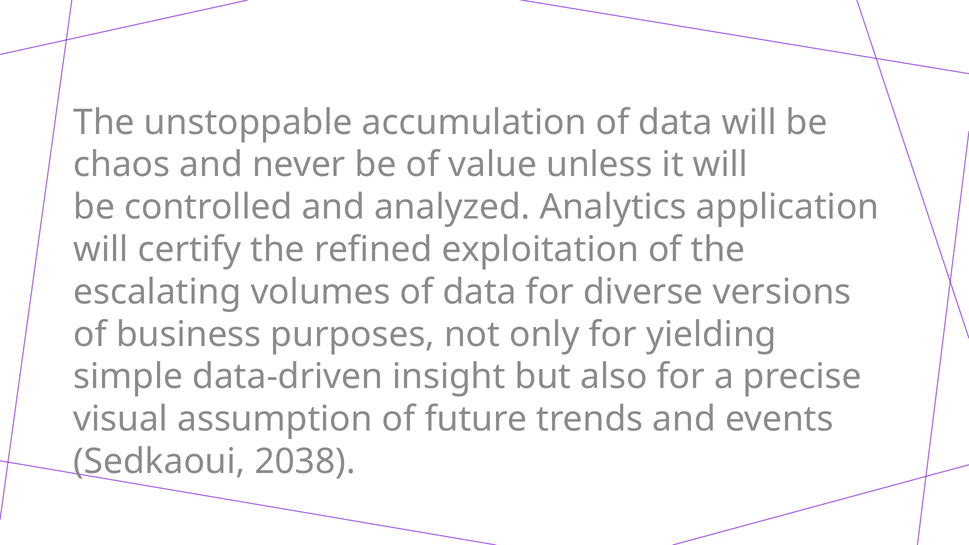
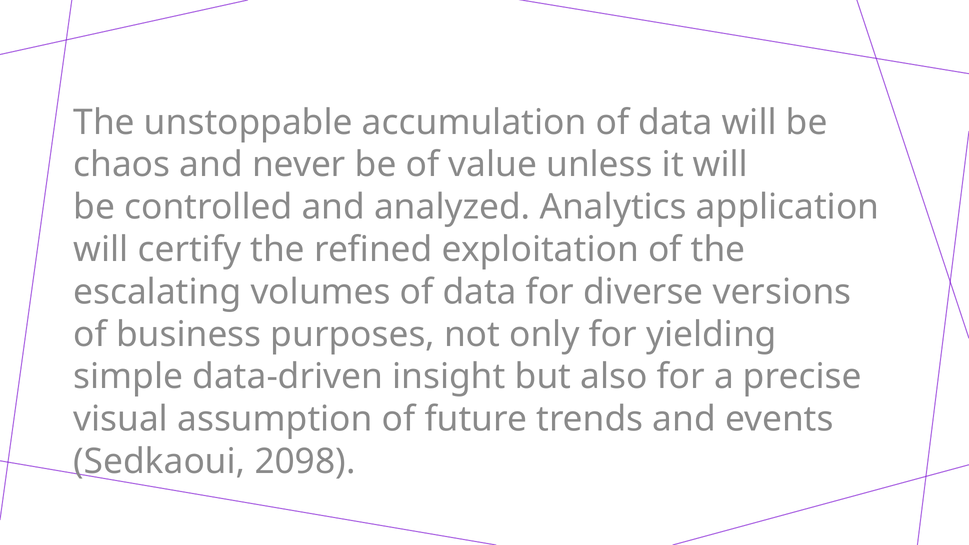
2038: 2038 -> 2098 (305, 462)
